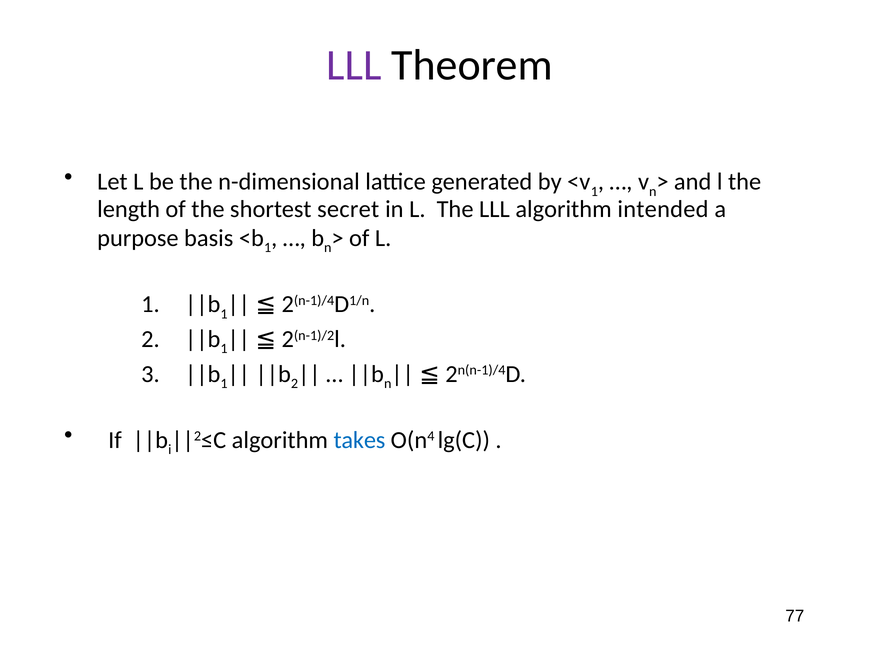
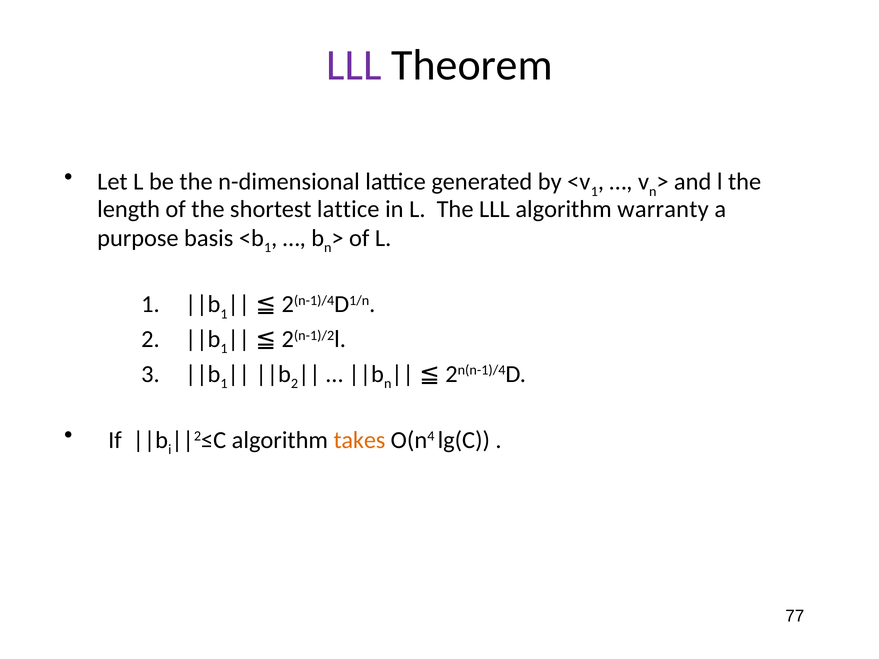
shortest secret: secret -> lattice (348, 209)
intended: intended -> warranty (663, 209)
takes colour: blue -> orange (359, 440)
